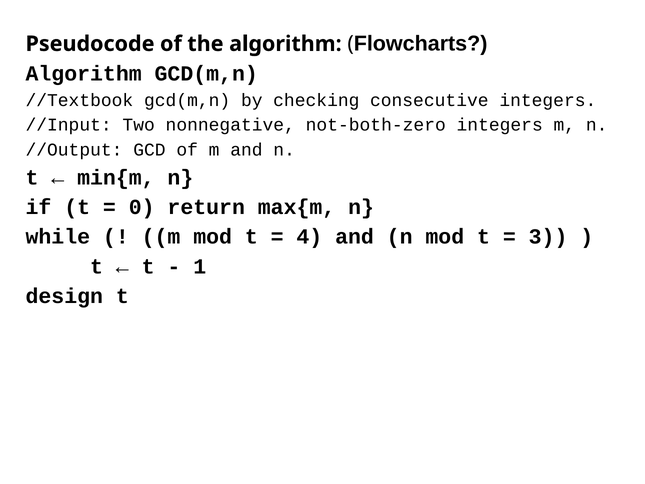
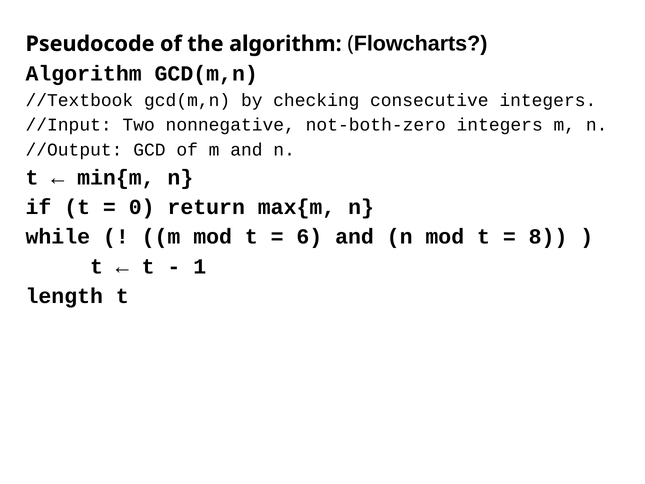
4: 4 -> 6 (309, 237)
3: 3 -> 8 (548, 237)
design: design -> length (64, 296)
